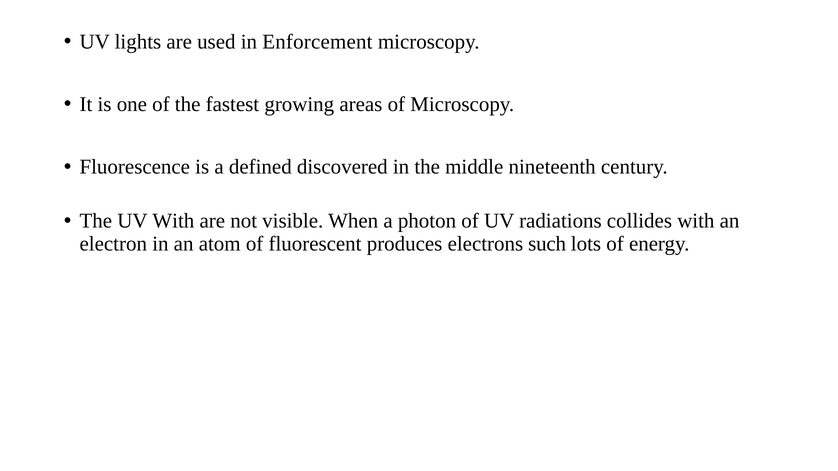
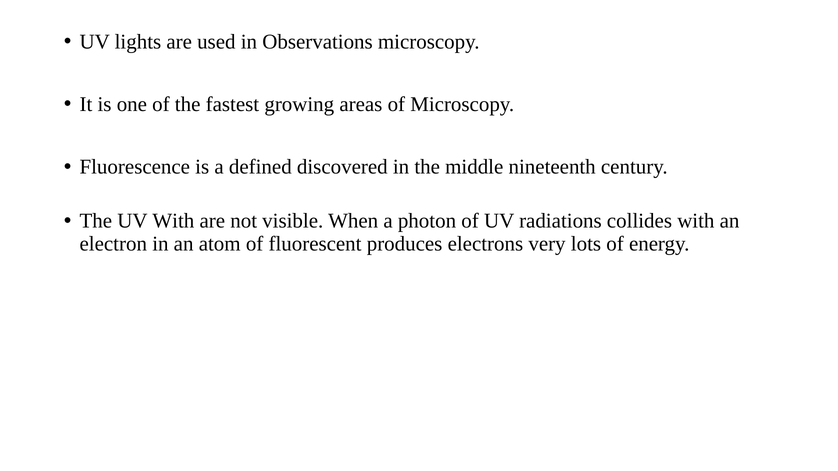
Enforcement: Enforcement -> Observations (318, 42)
such: such -> very (547, 244)
